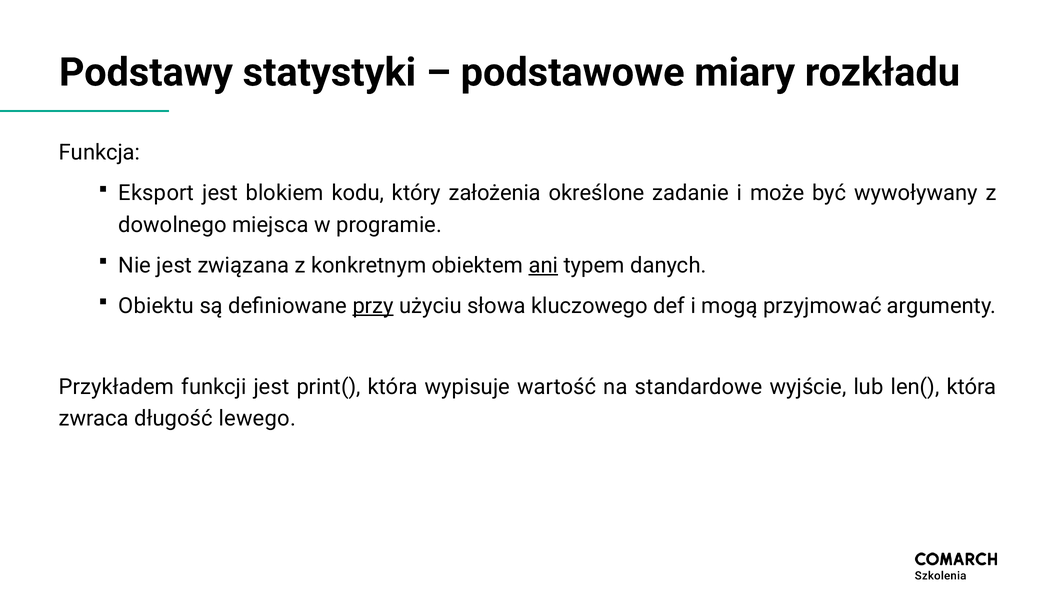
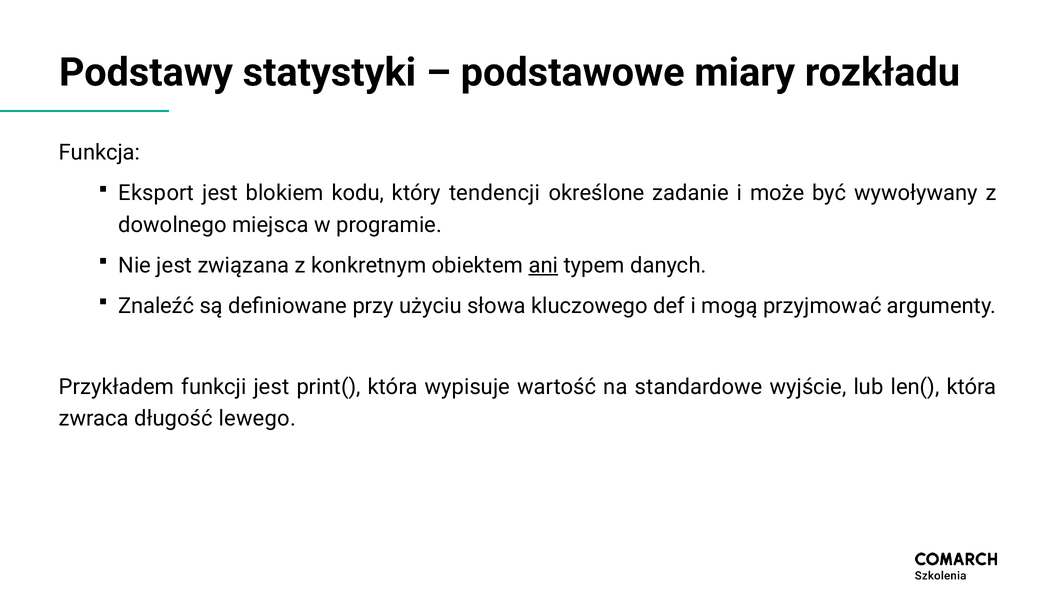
założenia: założenia -> tendencji (495, 193)
Obiektu: Obiektu -> Znaleźć (156, 306)
przy underline: present -> none (373, 306)
